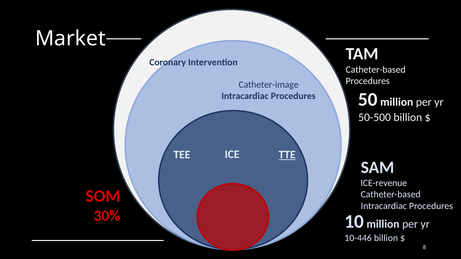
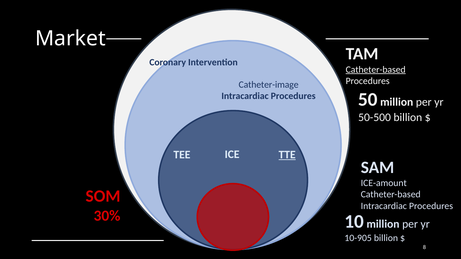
Catheter-based underline: none -> present (376, 70)
ICE-revenue: ICE-revenue -> ICE-amount (384, 183)
10-446: 10-446 -> 10-905 (358, 238)
